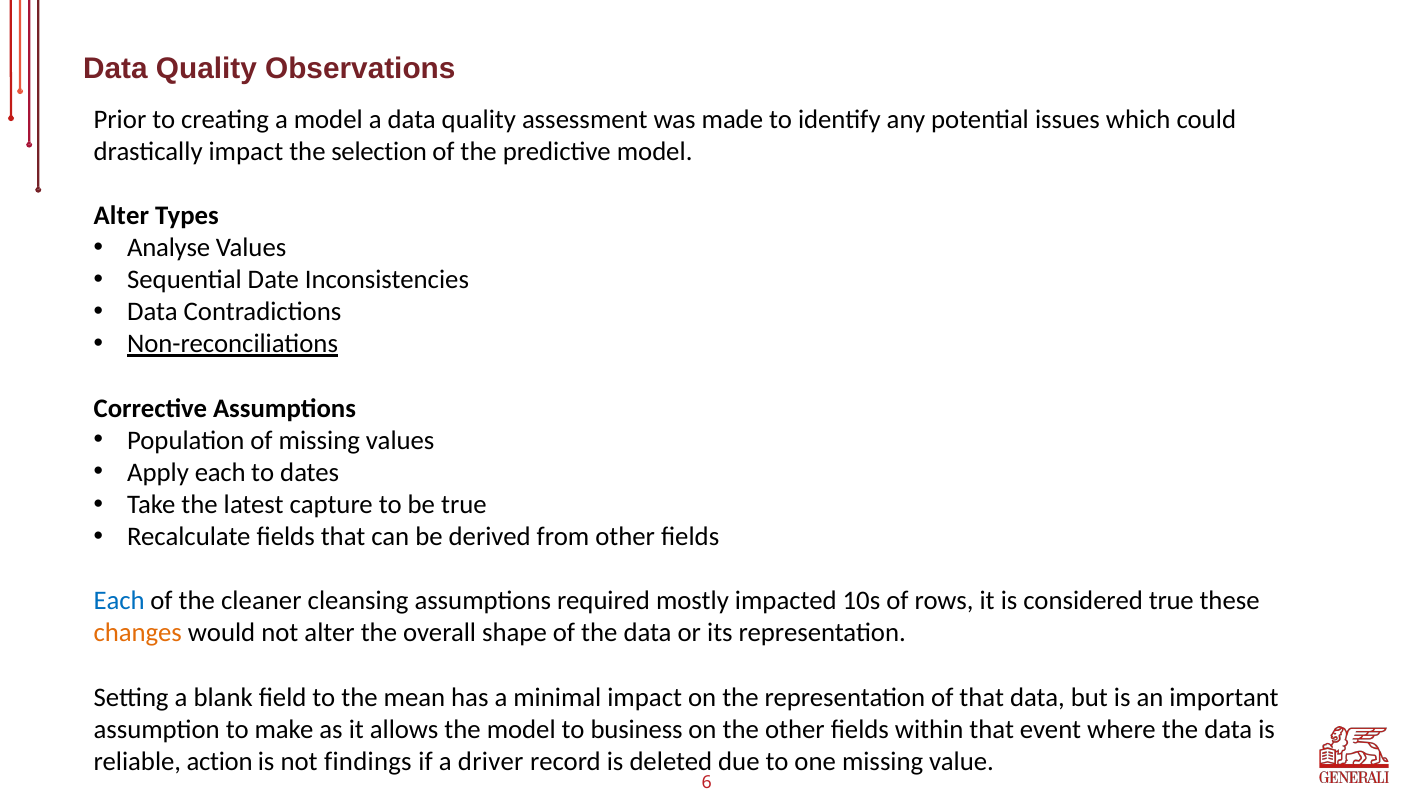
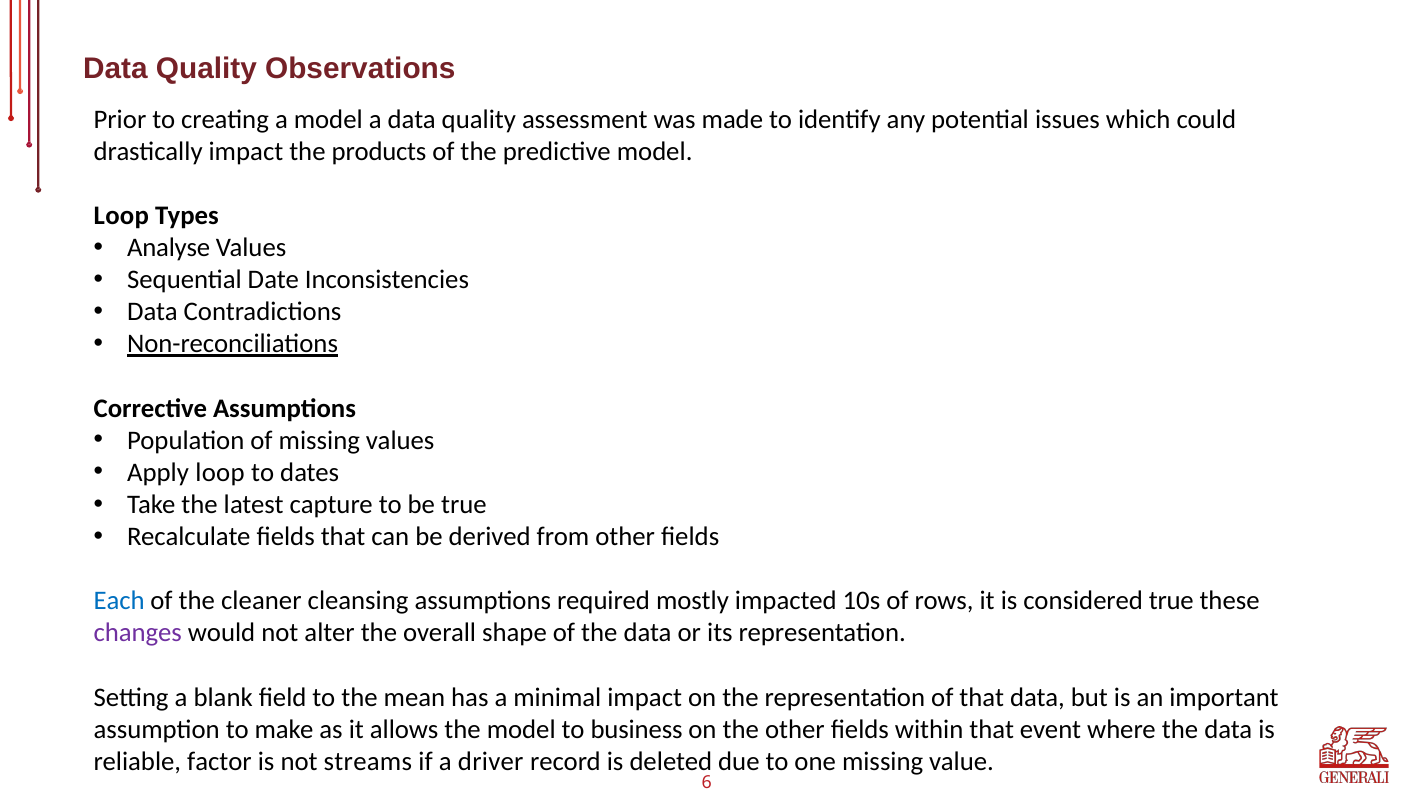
selection: selection -> products (379, 151)
Alter: Alter -> Loop (121, 216)
Apply each: each -> loop (220, 473)
changes colour: orange -> purple (138, 633)
action: action -> factor (219, 762)
findings: findings -> streams (368, 762)
